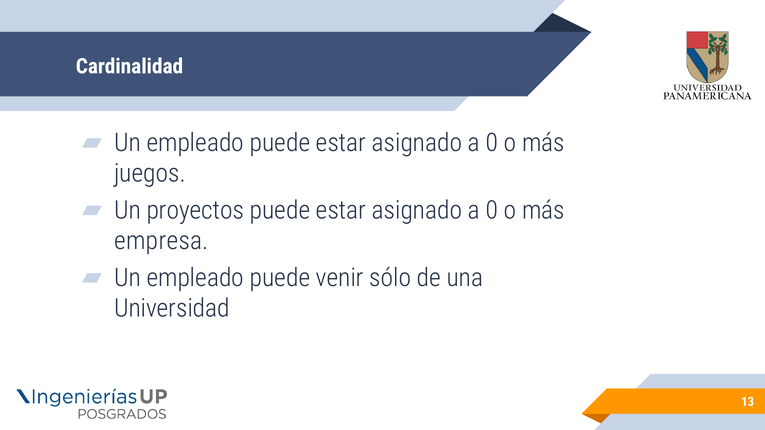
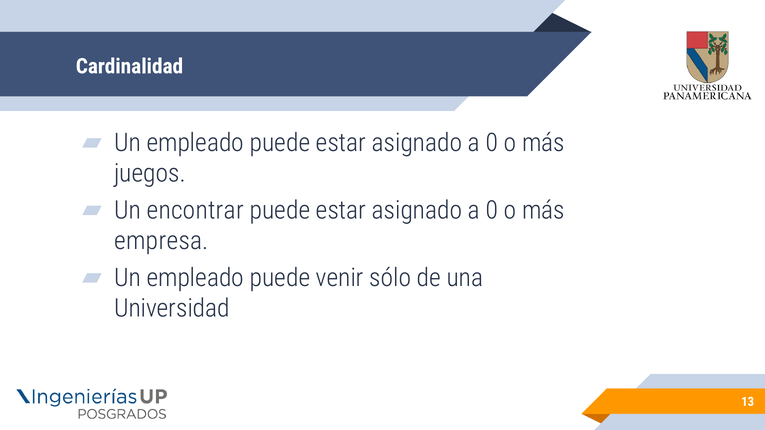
proyectos: proyectos -> encontrar (195, 211)
